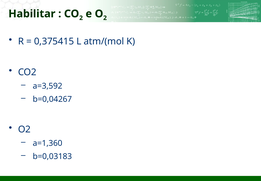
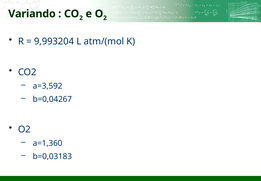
Habilitar: Habilitar -> Variando (32, 14)
0,375415: 0,375415 -> 9,993204 (54, 41)
